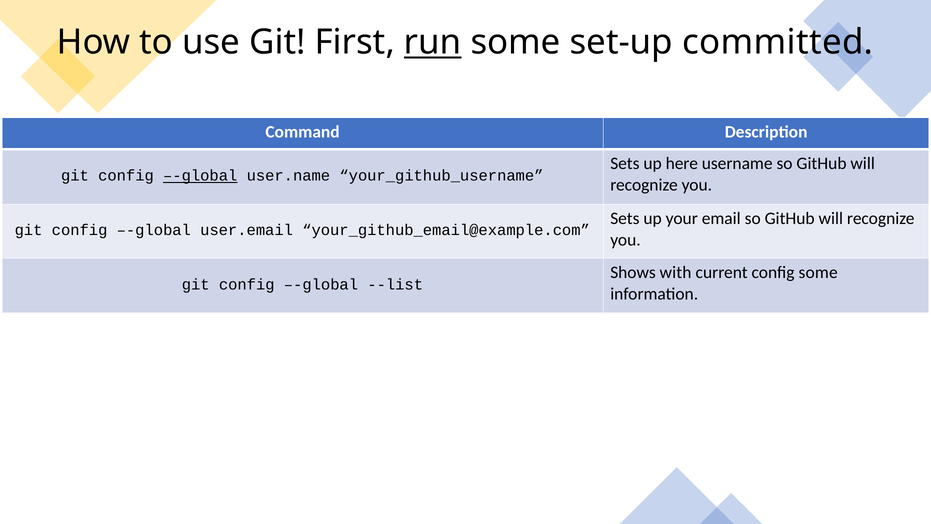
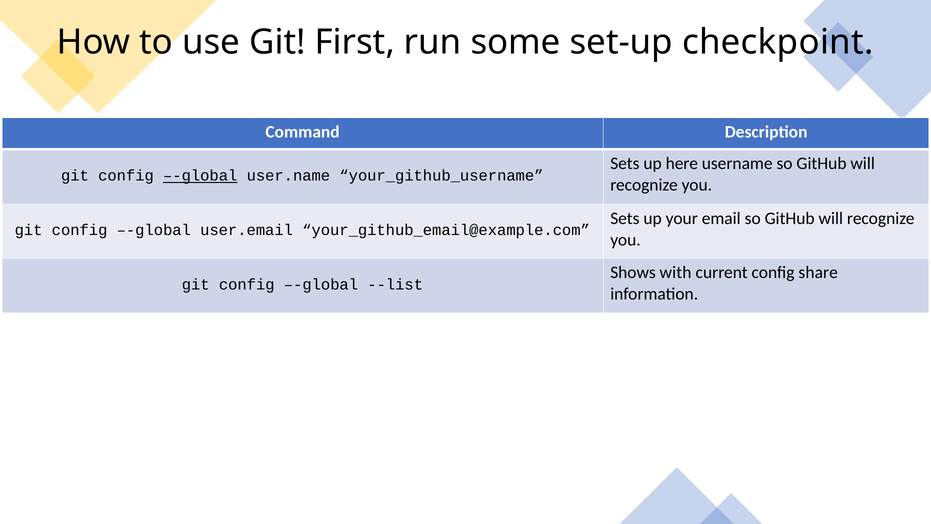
run underline: present -> none (433, 42)
committed: committed -> checkpoint (778, 42)
config some: some -> share (818, 272)
